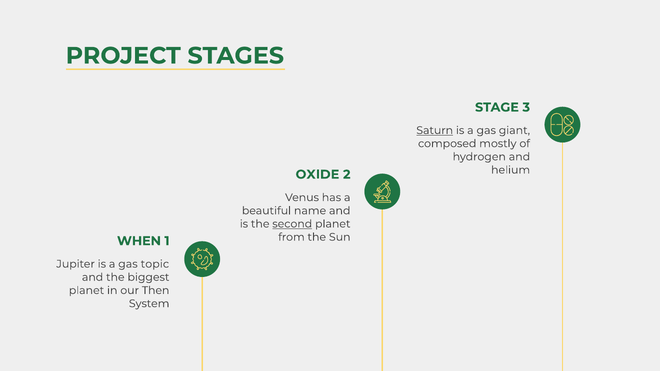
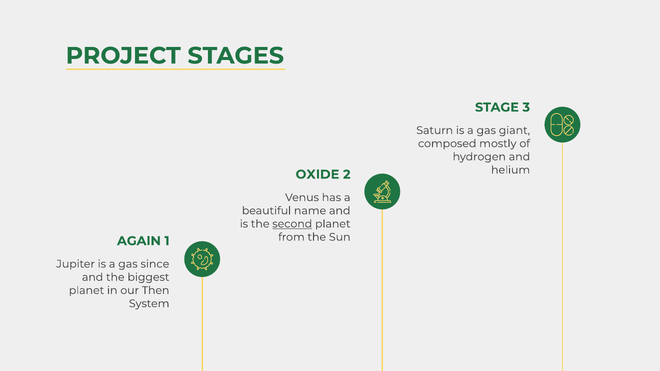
Saturn underline: present -> none (435, 130)
WHEN: WHEN -> AGAIN (139, 241)
topic: topic -> since (155, 264)
